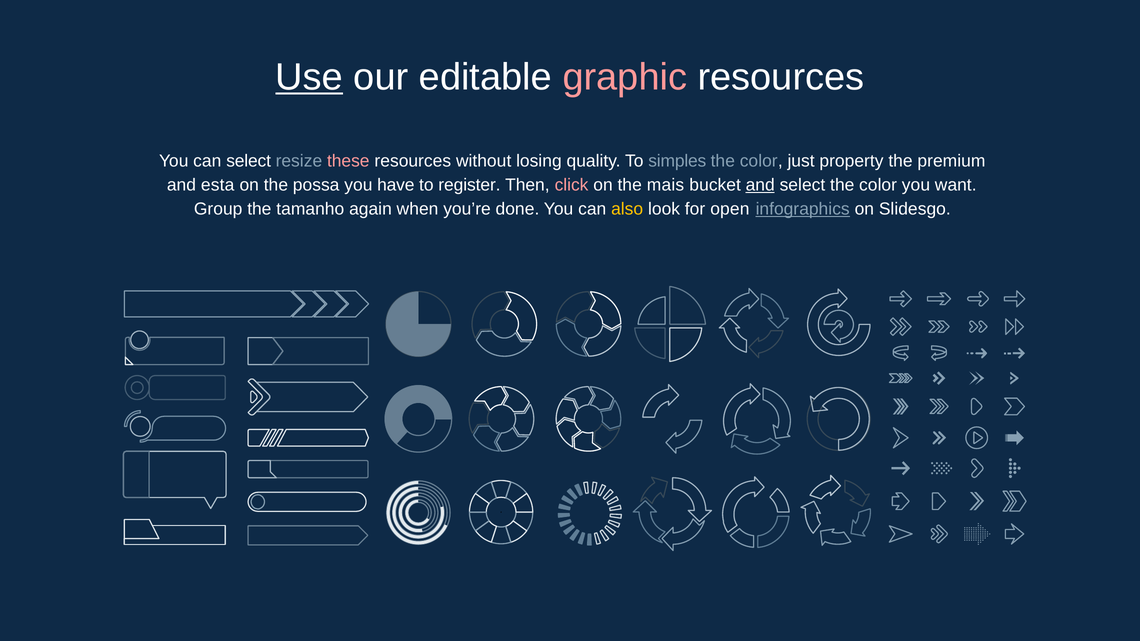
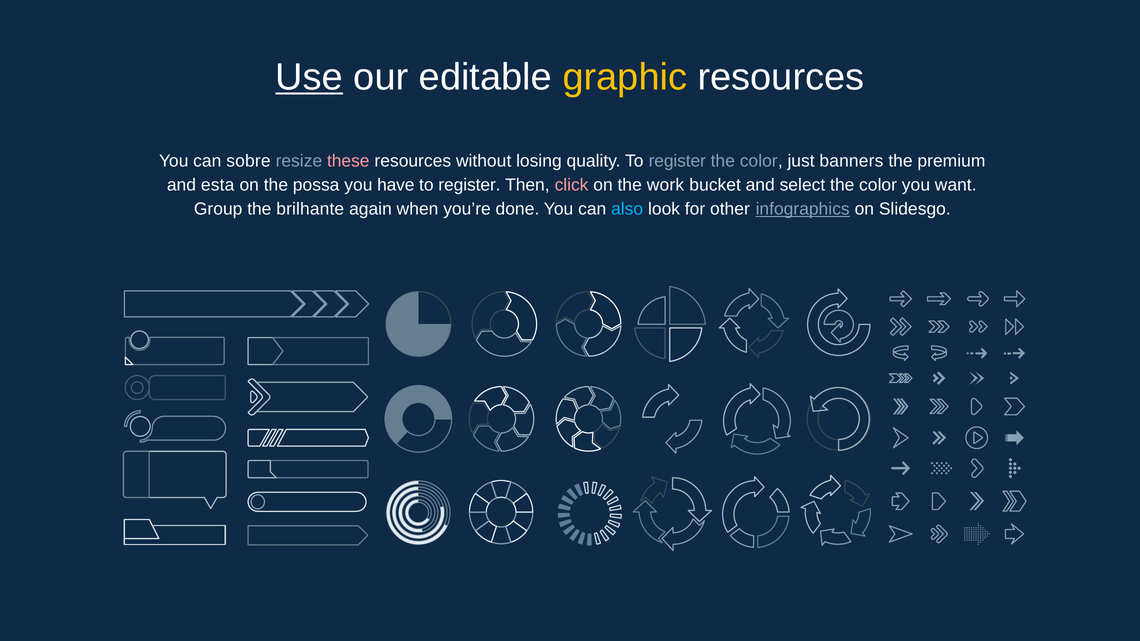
graphic colour: pink -> yellow (625, 77)
can select: select -> sobre (248, 161)
quality To simples: simples -> register (677, 161)
property: property -> banners (851, 161)
mais: mais -> work (665, 185)
and underline: present -> none (760, 185)
tamanho: tamanho -> brilhante (310, 209)
also colour: yellow -> light blue (627, 209)
open: open -> other (730, 209)
